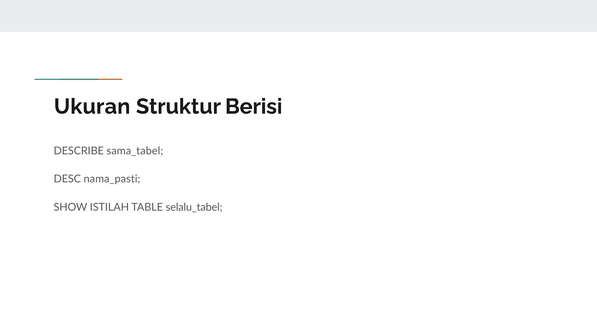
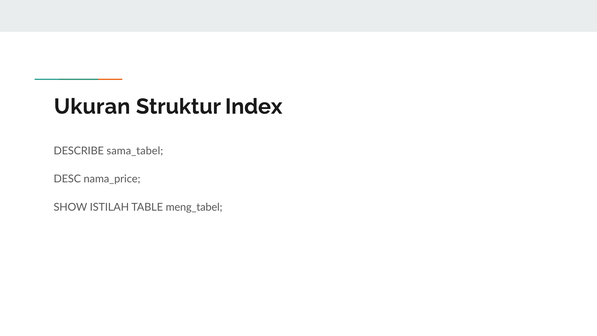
Berisi: Berisi -> Index (254, 107)
nama_pasti: nama_pasti -> nama_price (112, 179)
selalu_tabel: selalu_tabel -> meng_tabel (194, 207)
